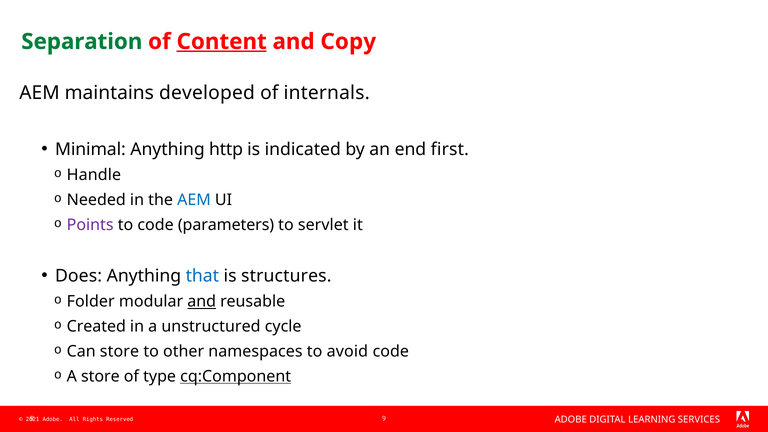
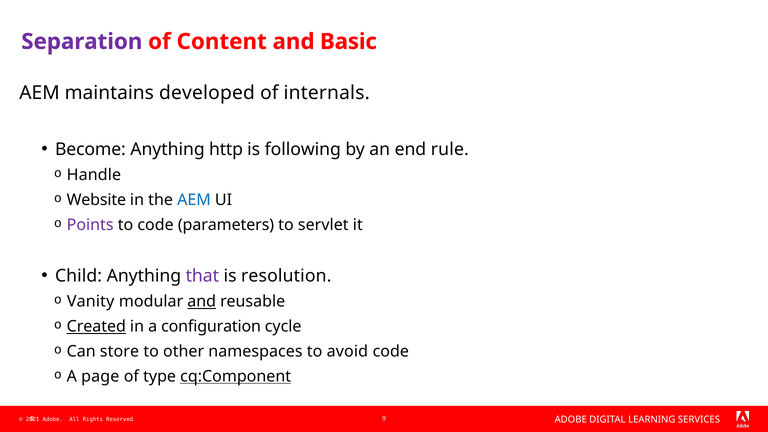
Separation colour: green -> purple (82, 42)
Content underline: present -> none (222, 42)
Copy: Copy -> Basic (348, 42)
Minimal: Minimal -> Become (90, 149)
indicated: indicated -> following (303, 149)
first: first -> rule (450, 149)
Needed: Needed -> Website (96, 200)
Does: Does -> Child (79, 276)
that colour: blue -> purple (202, 276)
structures: structures -> resolution (286, 276)
Folder: Folder -> Vanity (91, 302)
Created underline: none -> present (96, 327)
unstructured: unstructured -> configuration (211, 327)
A store: store -> page (100, 376)
